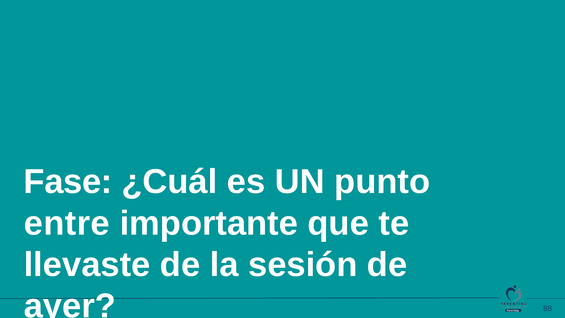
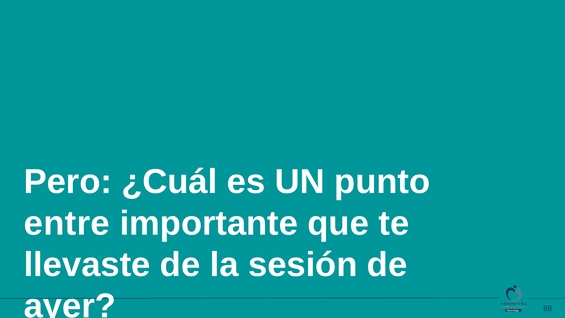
Fase: Fase -> Pero (68, 182)
